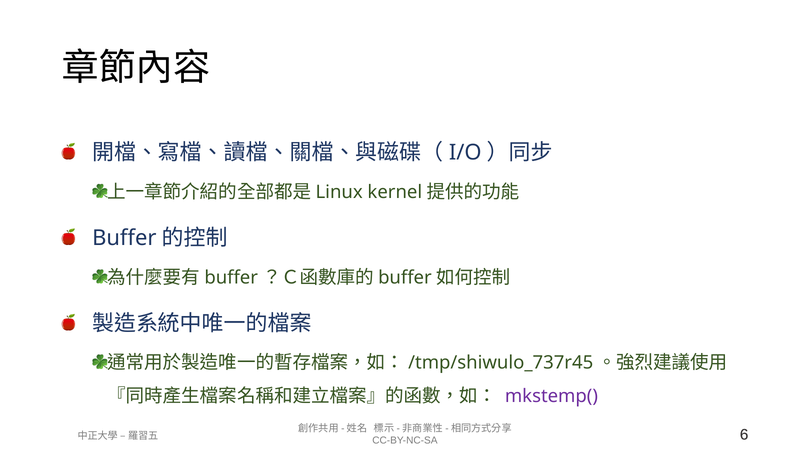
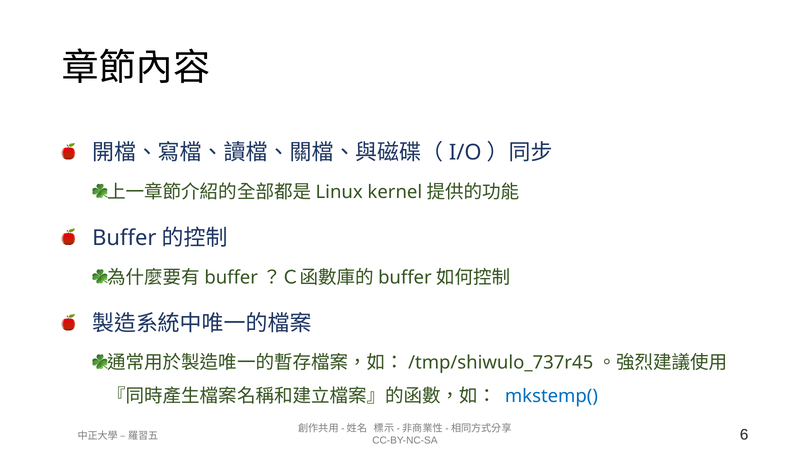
mkstemp( colour: purple -> blue (551, 397)
